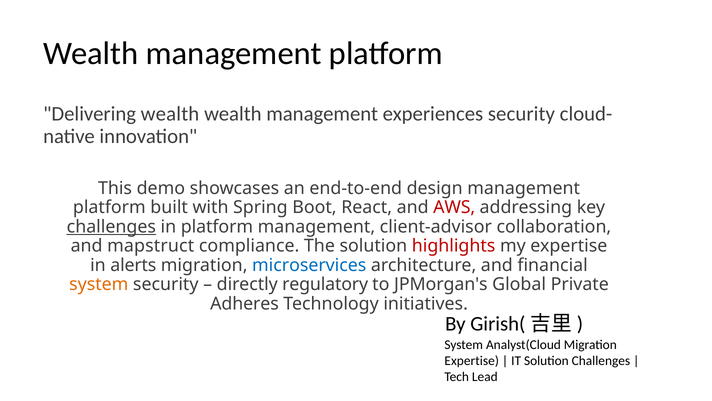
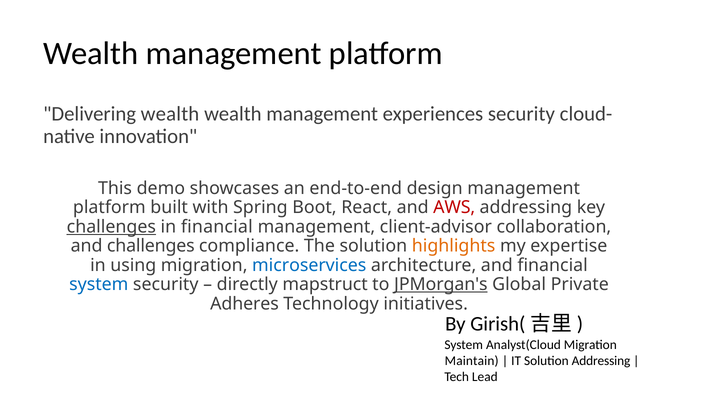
in platform: platform -> financial (217, 226)
and mapstruct: mapstruct -> challenges (151, 246)
highlights colour: red -> orange (454, 246)
alerts: alerts -> using (133, 265)
system colour: orange -> blue (99, 284)
regulatory: regulatory -> mapstruct (325, 284)
JPMorgan's underline: none -> present (441, 284)
Expertise: Expertise -> Maintain (472, 360)
Solution Challenges: Challenges -> Addressing (601, 360)
